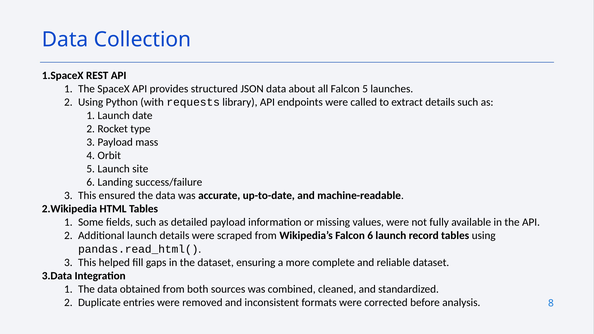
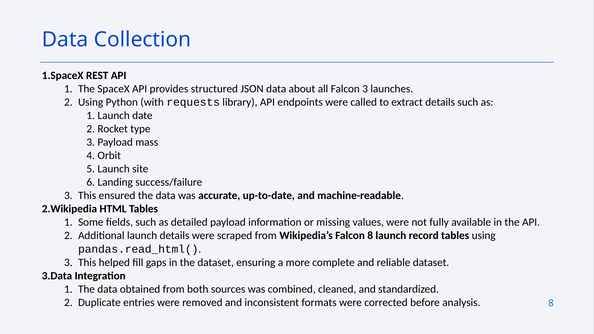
Falcon 5: 5 -> 3 (365, 89)
Falcon 6: 6 -> 8 (370, 236)
